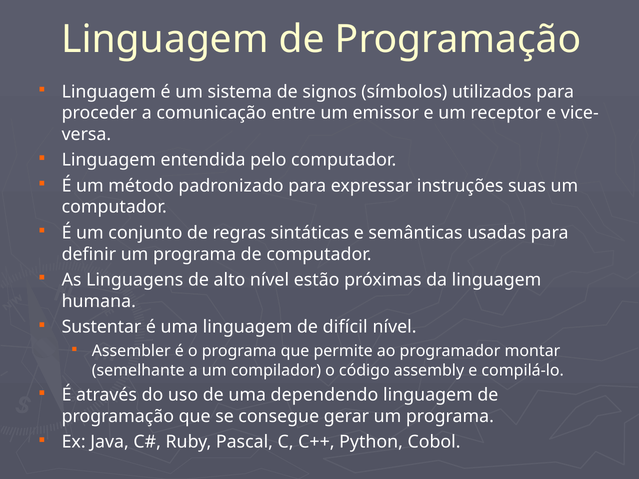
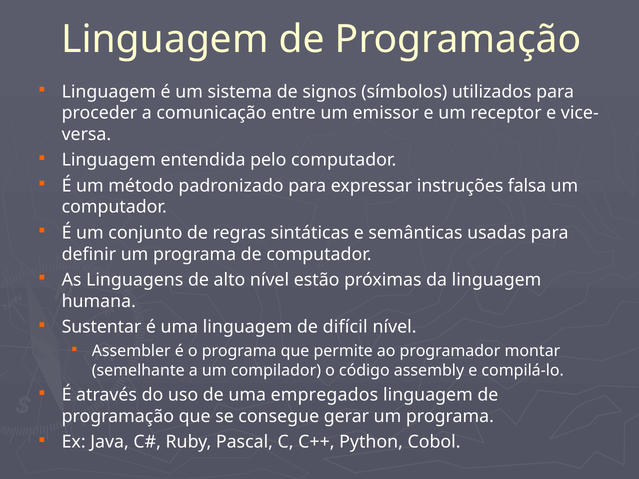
suas: suas -> falsa (527, 186)
dependendo: dependendo -> empregados (324, 395)
